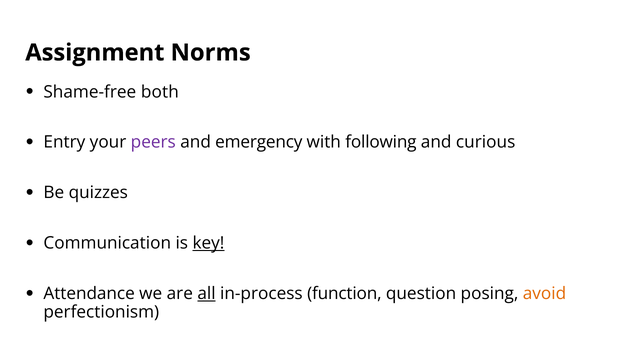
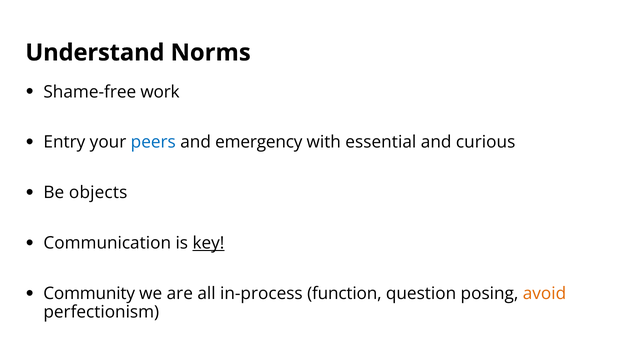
Assignment: Assignment -> Understand (95, 53)
both: both -> work (160, 92)
peers colour: purple -> blue (153, 142)
following: following -> essential (381, 142)
quizzes: quizzes -> objects (98, 193)
Attendance: Attendance -> Community (89, 294)
all underline: present -> none (206, 294)
